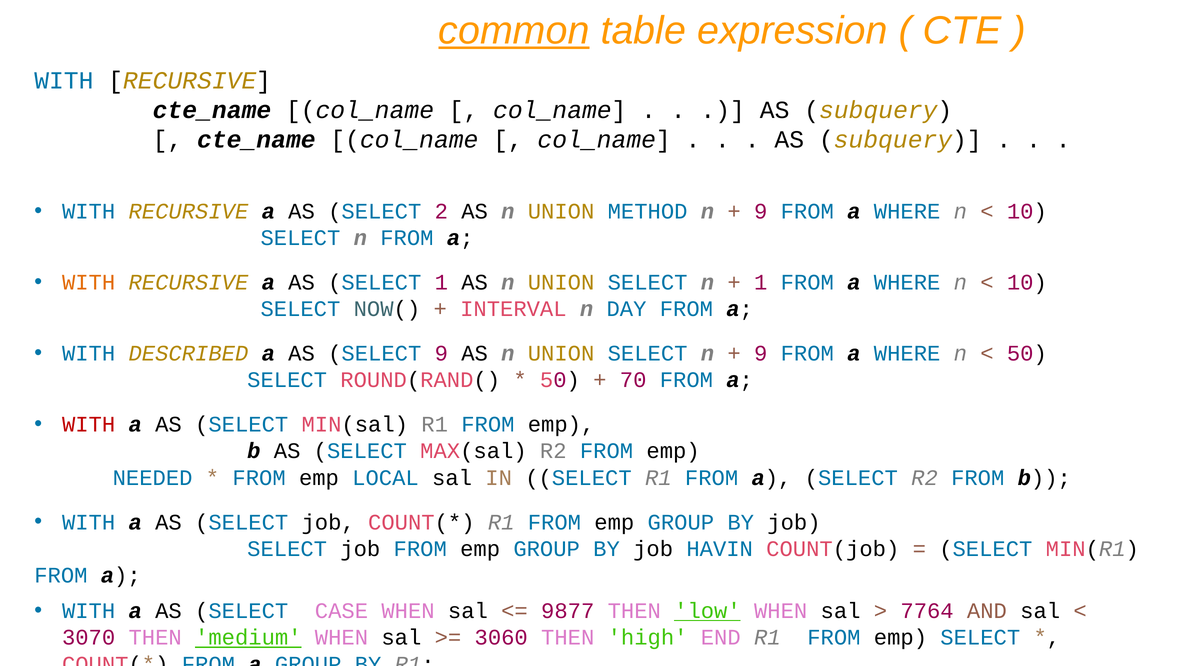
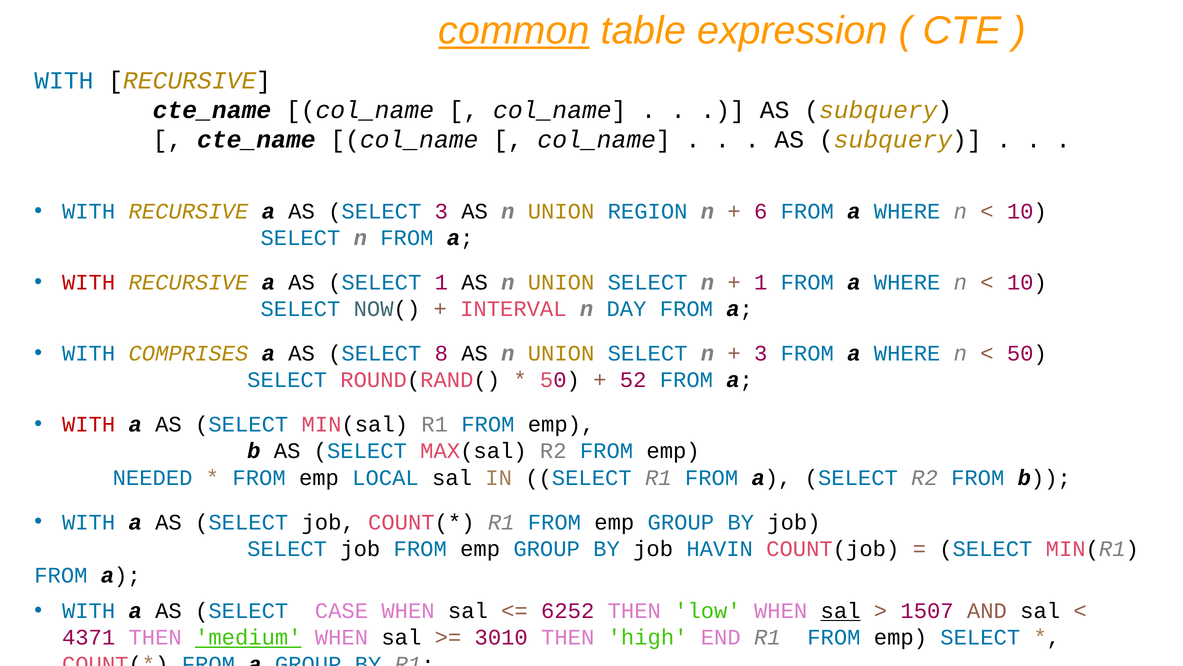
SELECT 2: 2 -> 3 (441, 211)
METHOD: METHOD -> REGION (648, 211)
9: 9 -> 6 (761, 211)
WITH colour: orange -> red (89, 282)
DESCRIBED: DESCRIBED -> COMPRISES (188, 353)
SELECT 9: 9 -> 8 (441, 353)
9: 9 -> 3 (761, 353)
70: 70 -> 52 (633, 380)
9877: 9877 -> 6252 (568, 610)
low underline: present -> none (707, 610)
sal underline: none -> present (841, 610)
7764: 7764 -> 1507 (927, 610)
3070: 3070 -> 4371 (89, 637)
3060: 3060 -> 3010 (501, 637)
